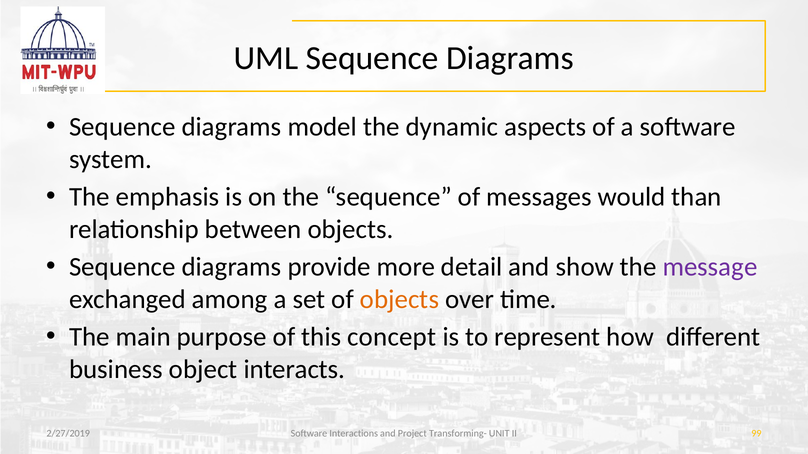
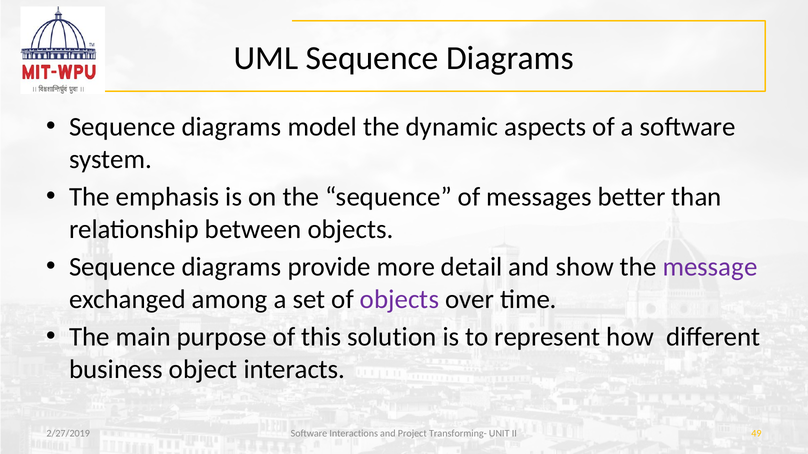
would: would -> better (632, 197)
objects colour: orange -> purple (399, 300)
concept: concept -> solution (392, 337)
99: 99 -> 49 (756, 434)
